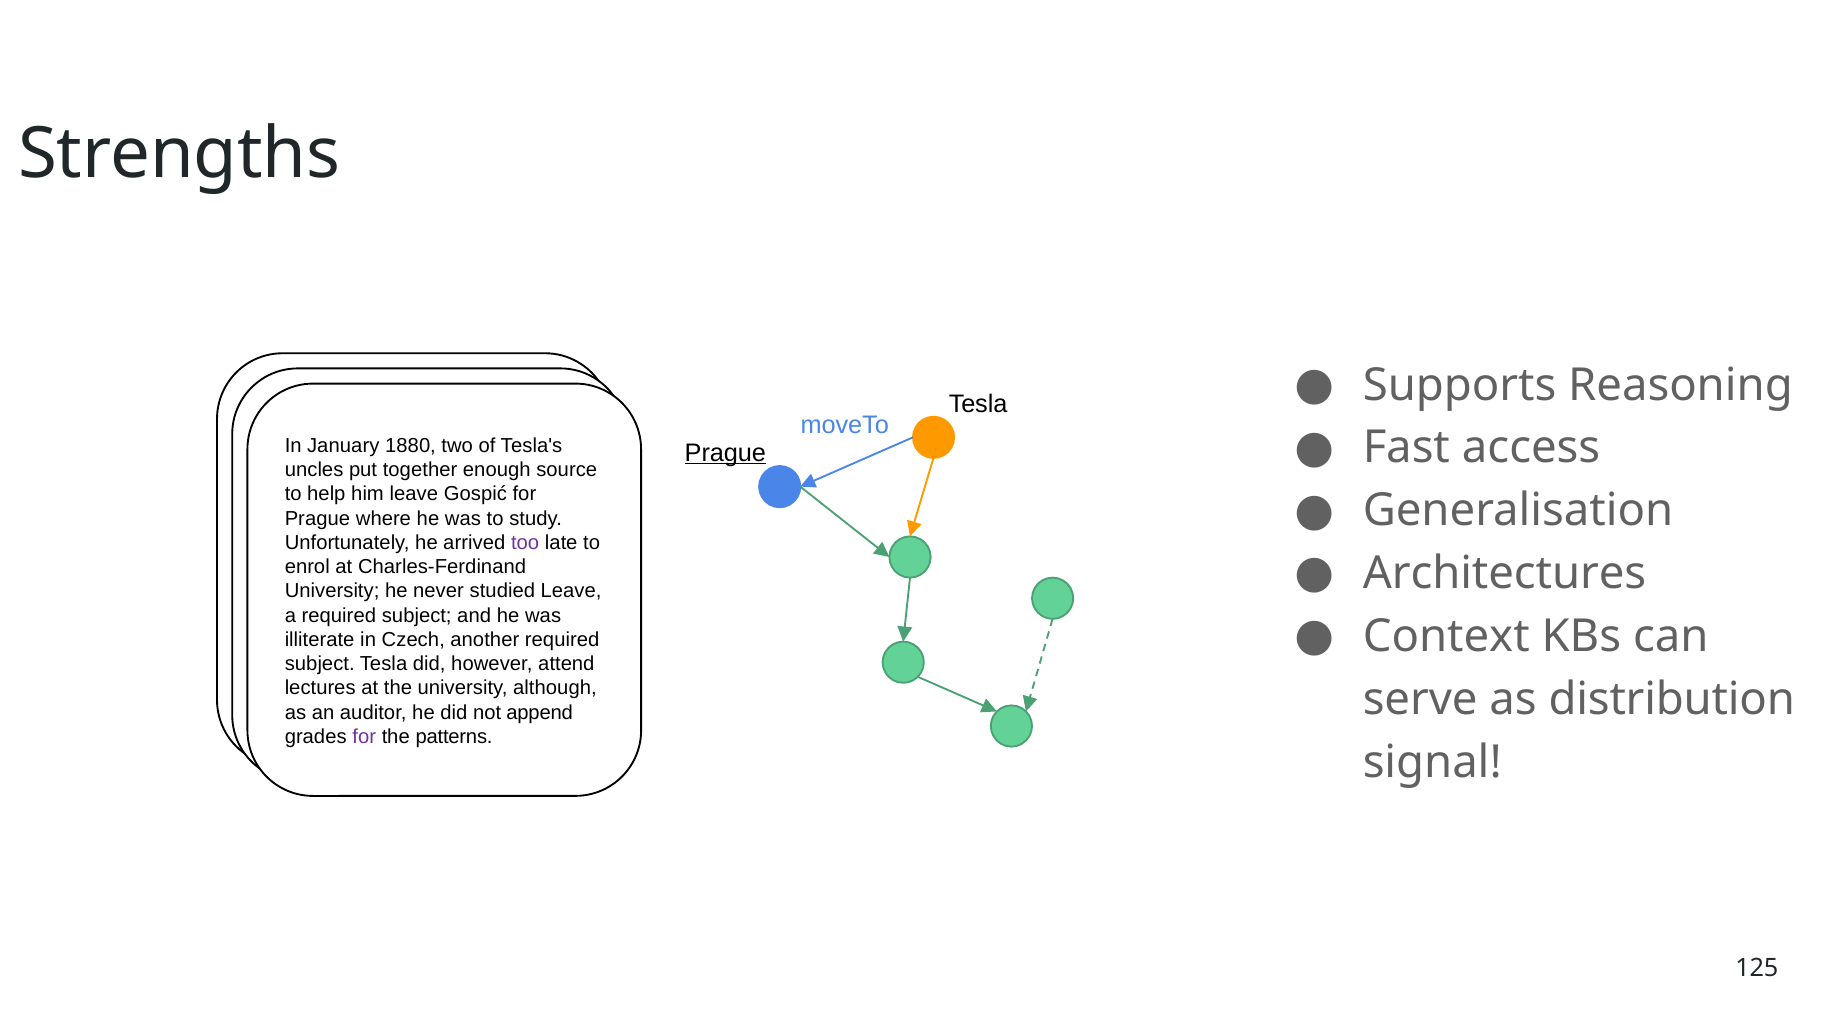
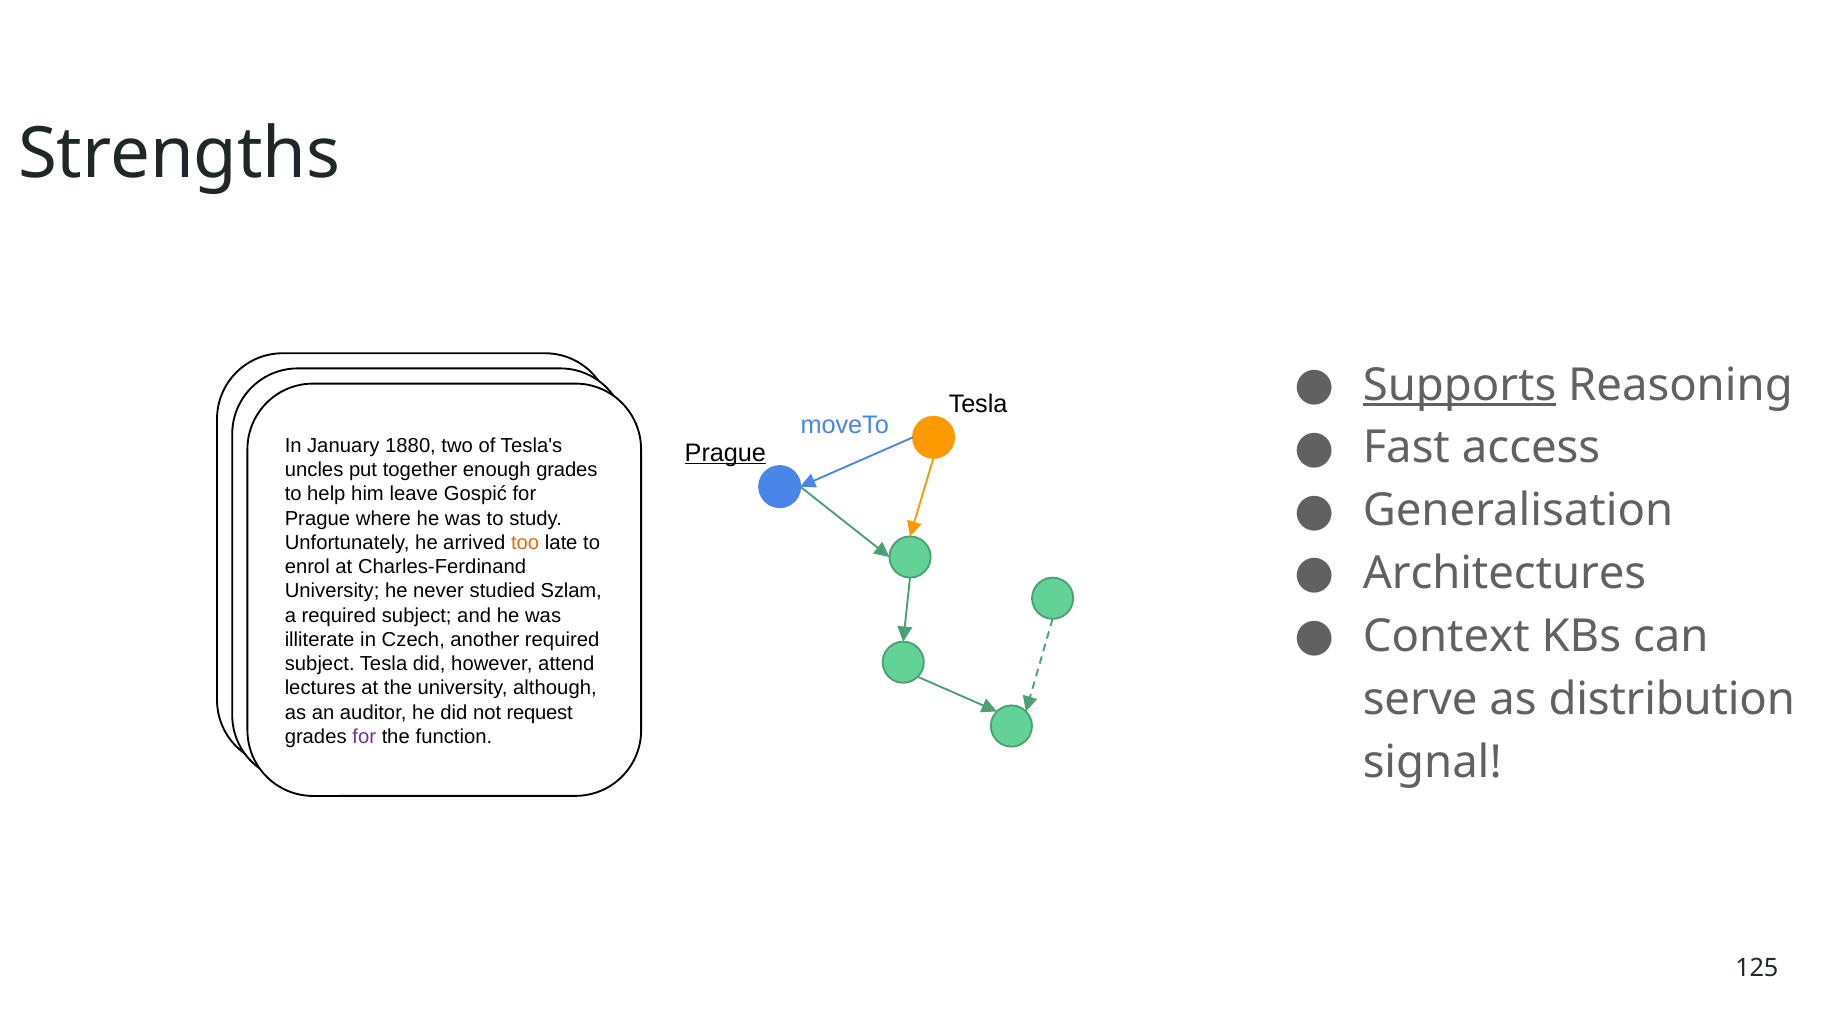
Supports underline: none -> present (1460, 385)
source: source -> grades (567, 470)
too colour: purple -> orange (525, 542)
Leave: Leave -> Szlam (571, 591)
append: append -> request (540, 712)
patterns: patterns -> function (454, 736)
